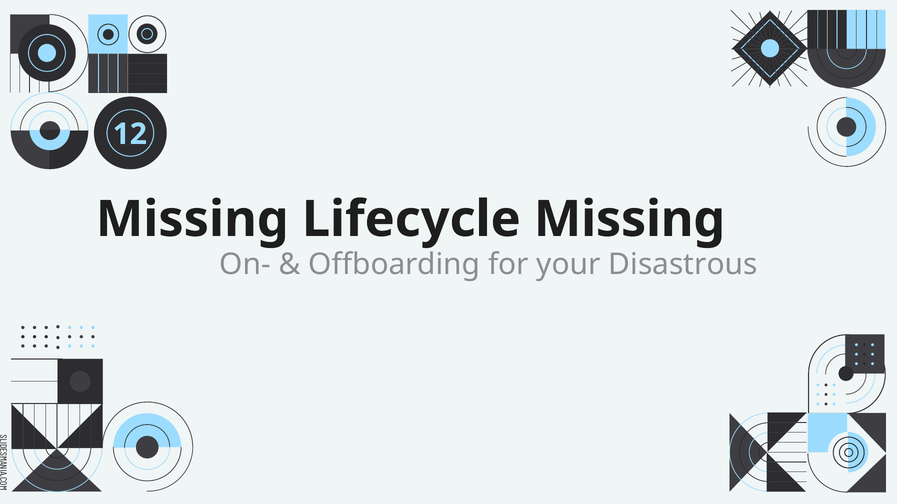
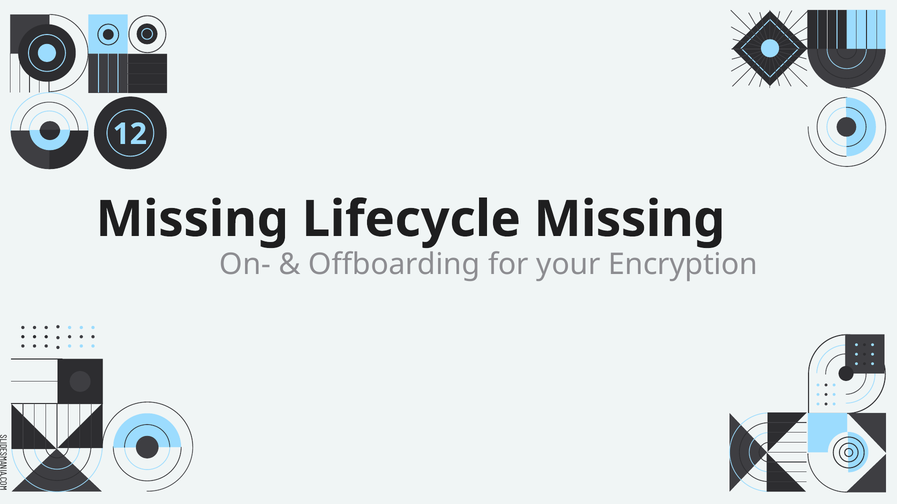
Disastrous: Disastrous -> Encryption (683, 265)
